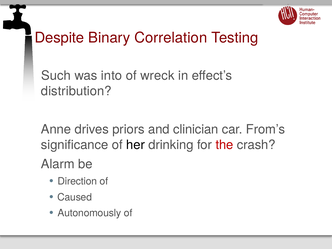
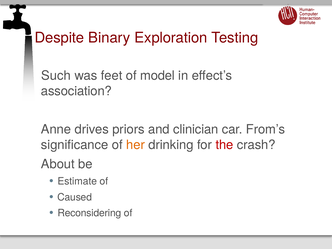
Correlation: Correlation -> Exploration (171, 38)
into: into -> feet (112, 76)
wreck: wreck -> model (158, 76)
distribution: distribution -> association (76, 91)
her colour: black -> orange (136, 145)
Alarm: Alarm -> About (58, 164)
Direction: Direction -> Estimate (77, 181)
Autonomously: Autonomously -> Reconsidering (89, 213)
